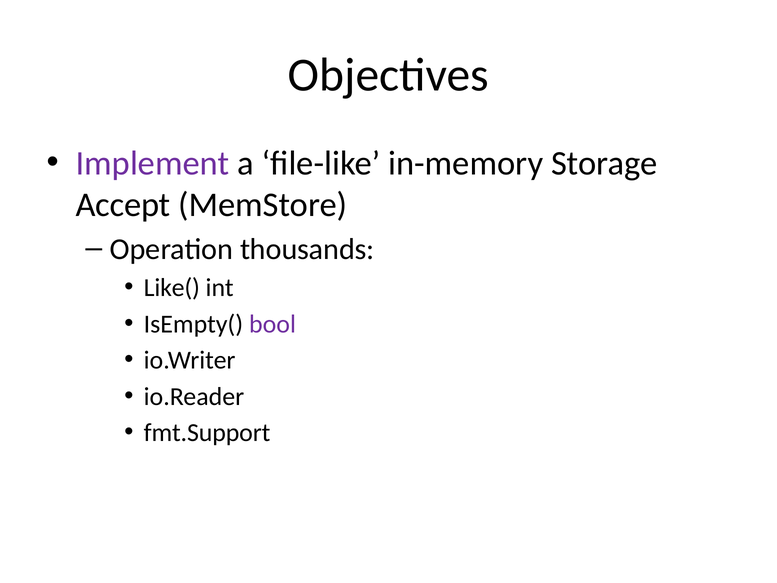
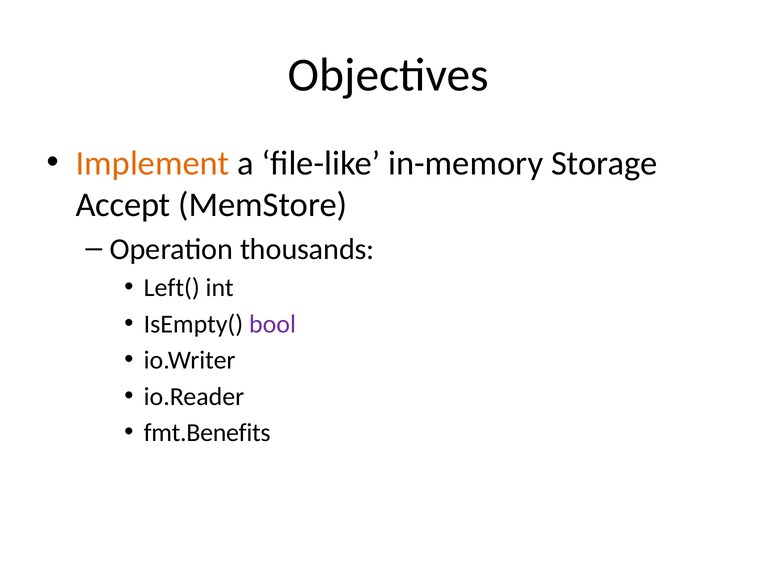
Implement colour: purple -> orange (153, 163)
Like(: Like( -> Left( (172, 288)
fmt.Support: fmt.Support -> fmt.Benefits (207, 433)
